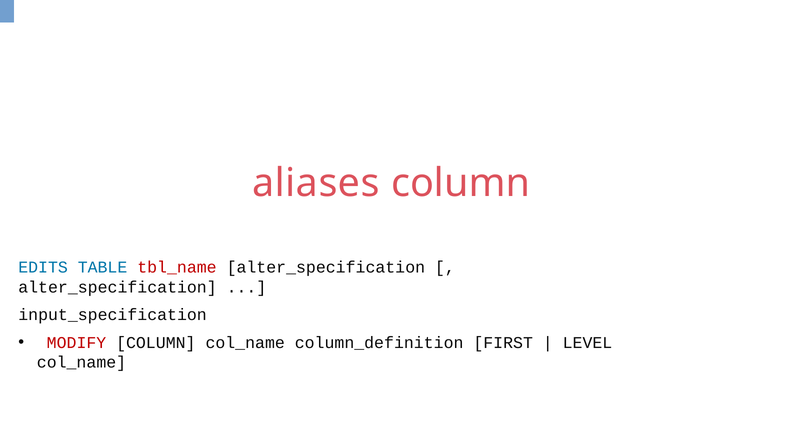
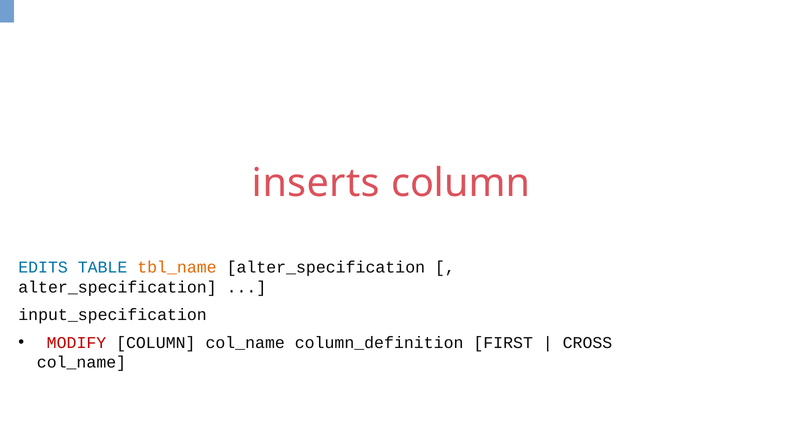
aliases: aliases -> inserts (316, 183)
tbl_name colour: red -> orange (177, 267)
LEVEL: LEVEL -> CROSS (587, 342)
